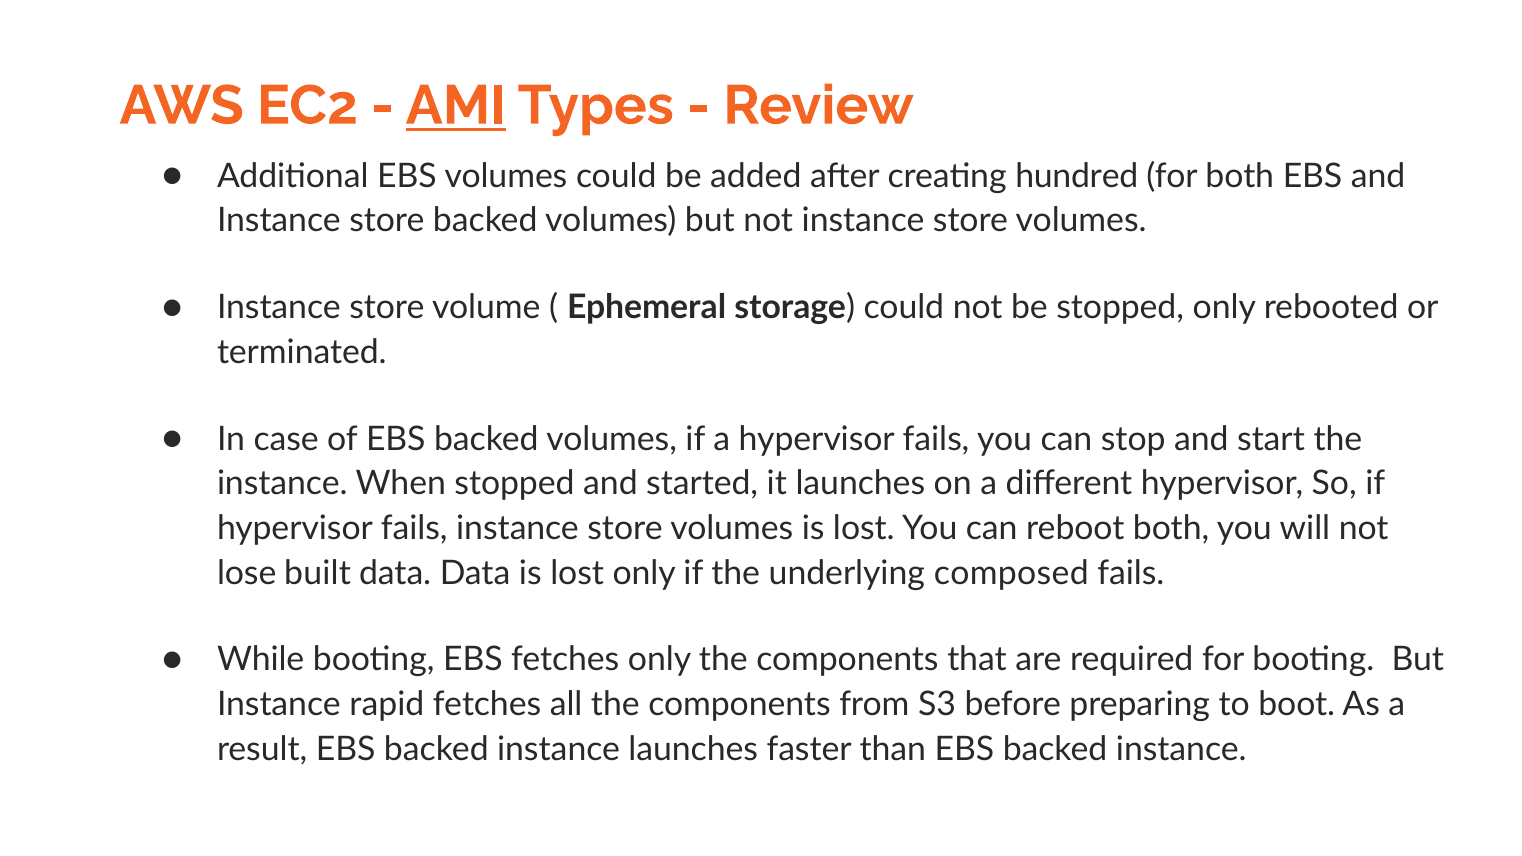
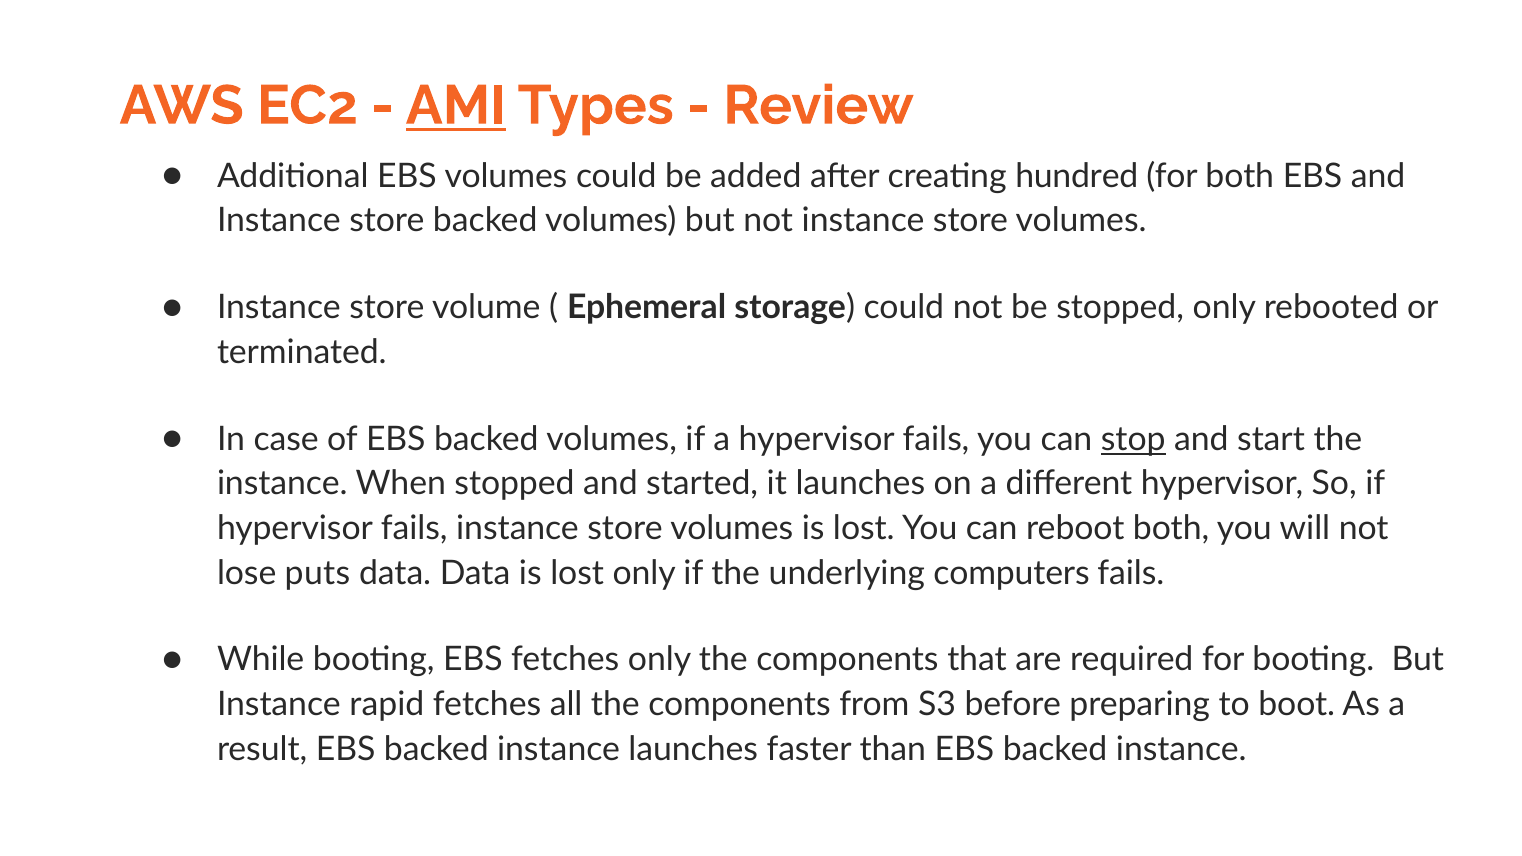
stop underline: none -> present (1133, 439)
built: built -> puts (317, 573)
composed: composed -> computers (1012, 573)
